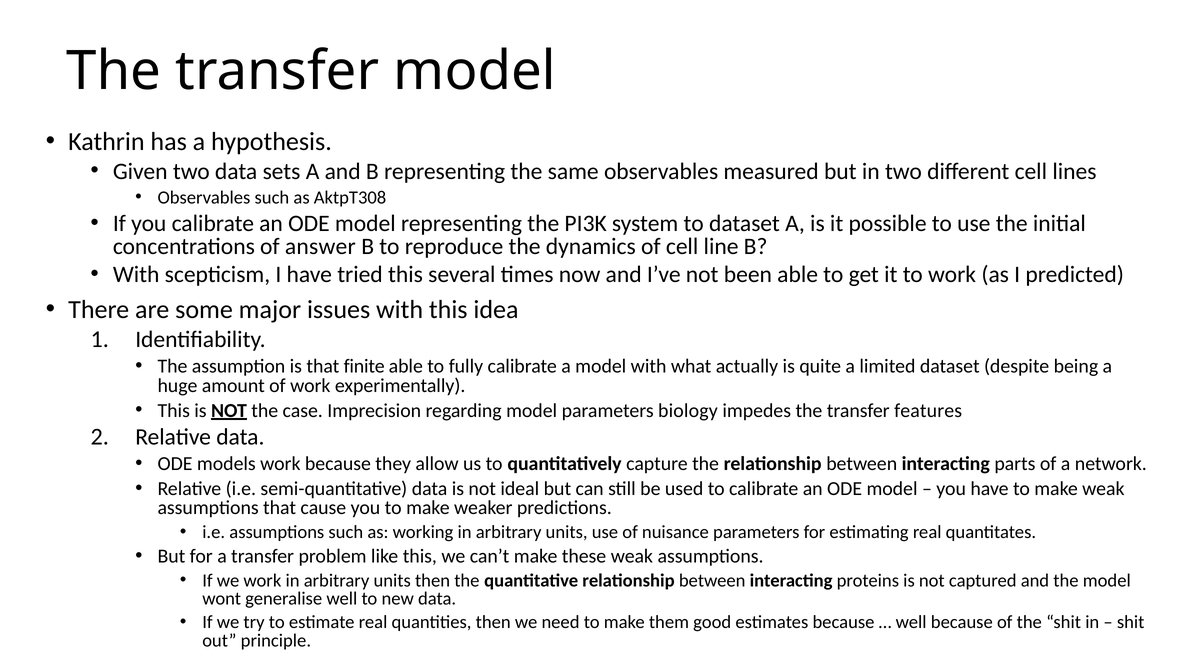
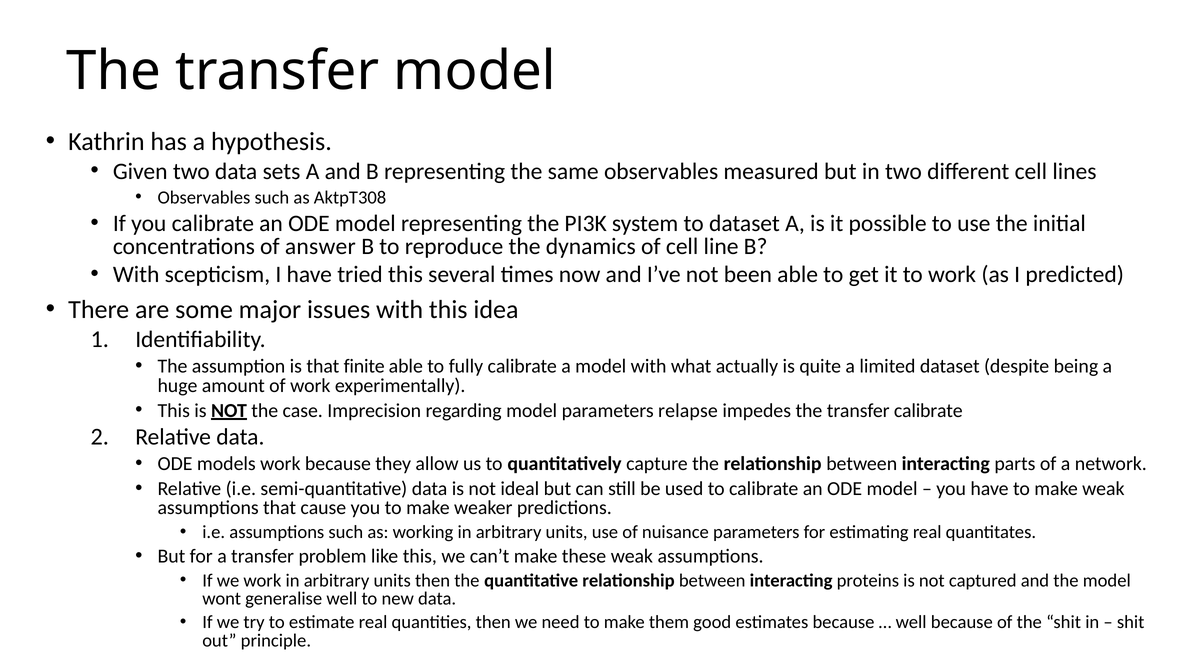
biology: biology -> relapse (688, 411)
transfer features: features -> calibrate (928, 411)
